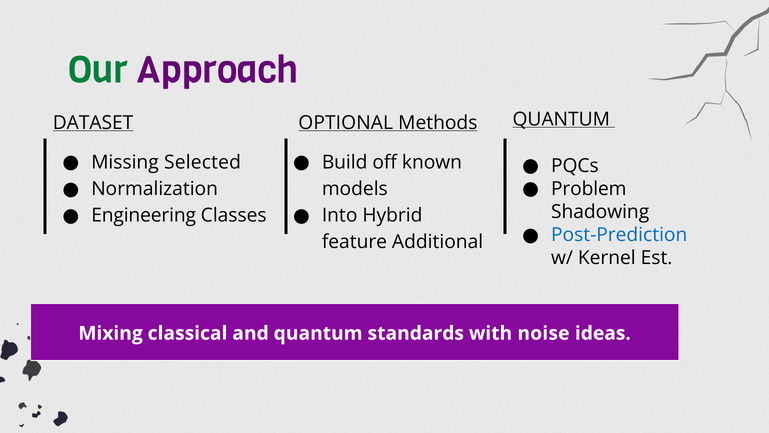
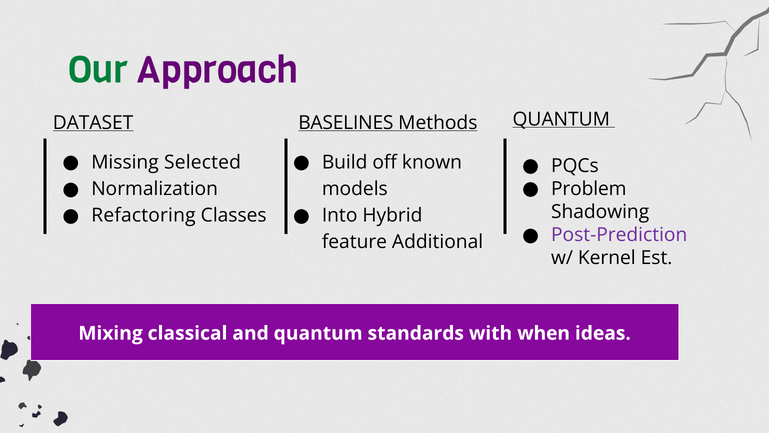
OPTIONAL: OPTIONAL -> BASELINES (346, 123)
Engineering: Engineering -> Refactoring (143, 215)
Post-Prediction colour: blue -> purple (619, 235)
noise: noise -> when (544, 333)
